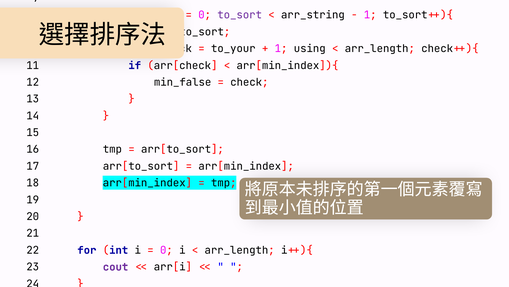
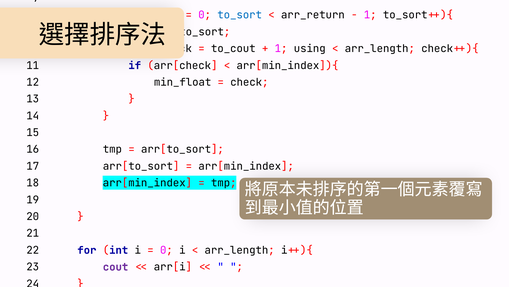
to_sort colour: purple -> blue (240, 15)
arr_string: arr_string -> arr_return (313, 15)
to_your: to_your -> to_cout (233, 49)
min_false: min_false -> min_float (183, 82)
